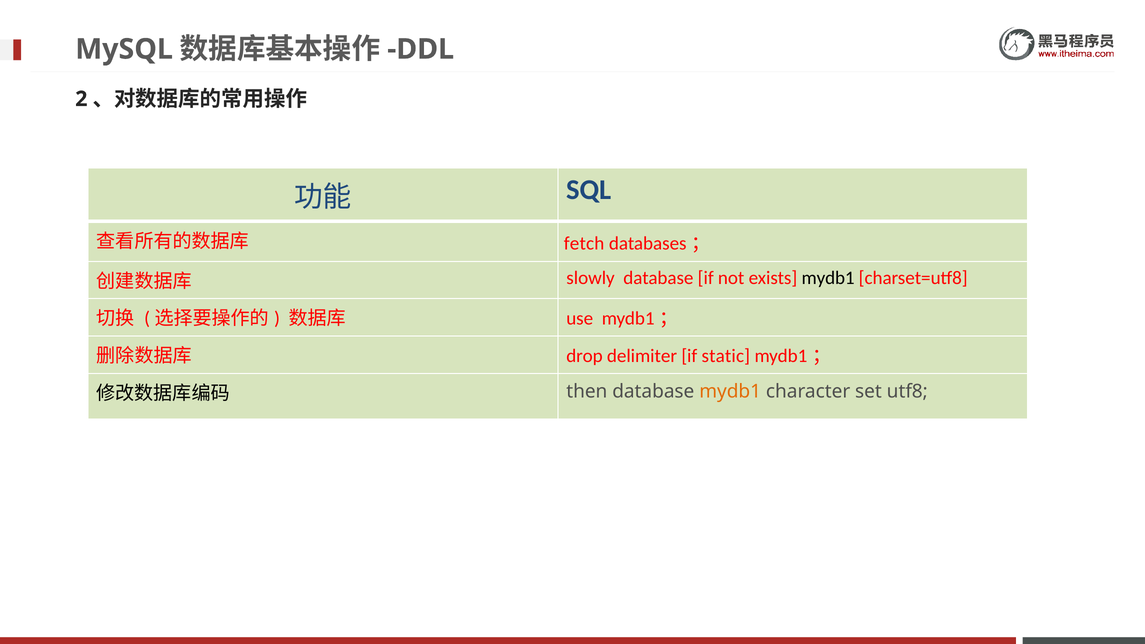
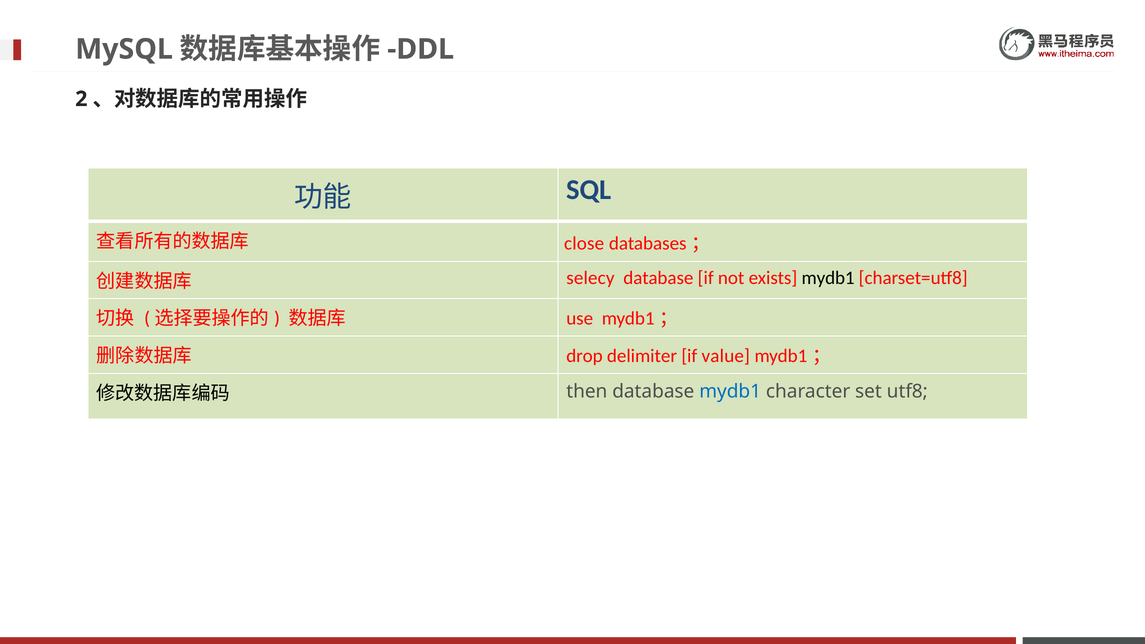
fetch: fetch -> close (584, 243)
slowly: slowly -> selecy (590, 278)
static: static -> value (726, 356)
mydb1 colour: orange -> blue (730, 392)
